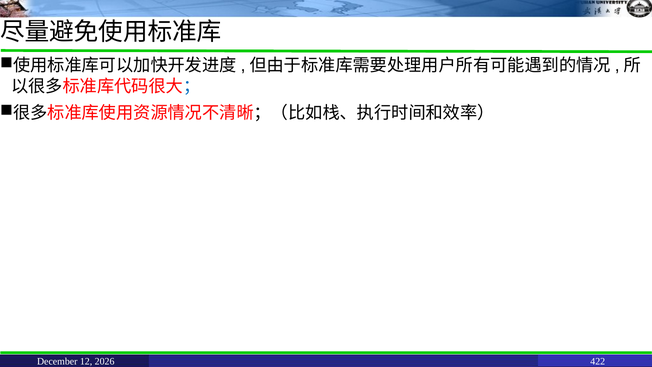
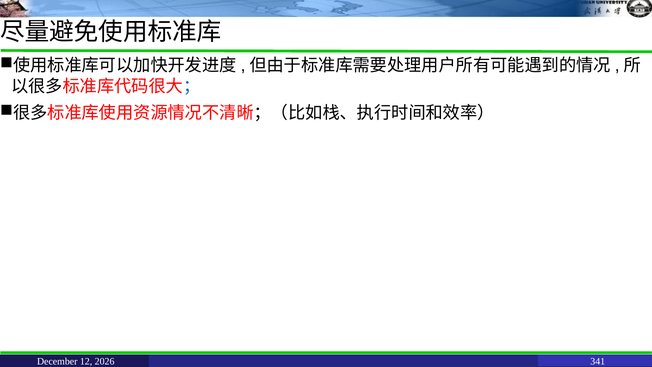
422: 422 -> 341 (598, 361)
